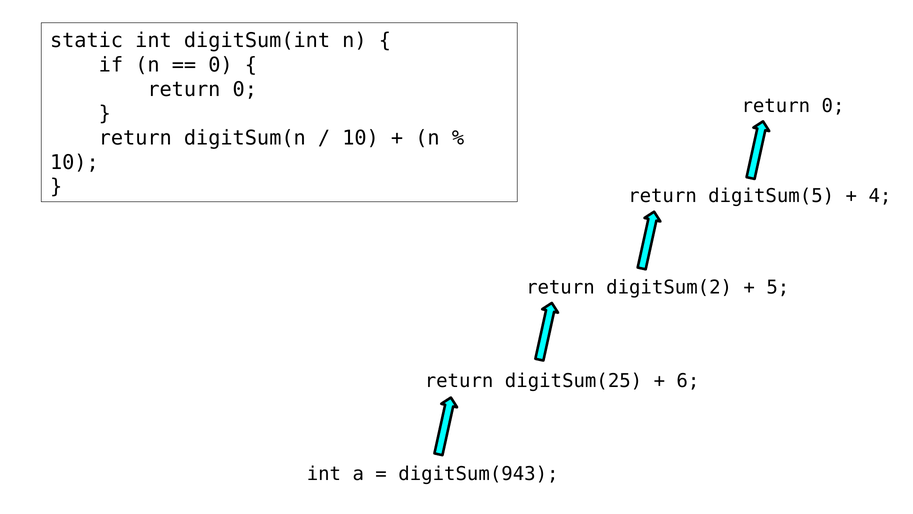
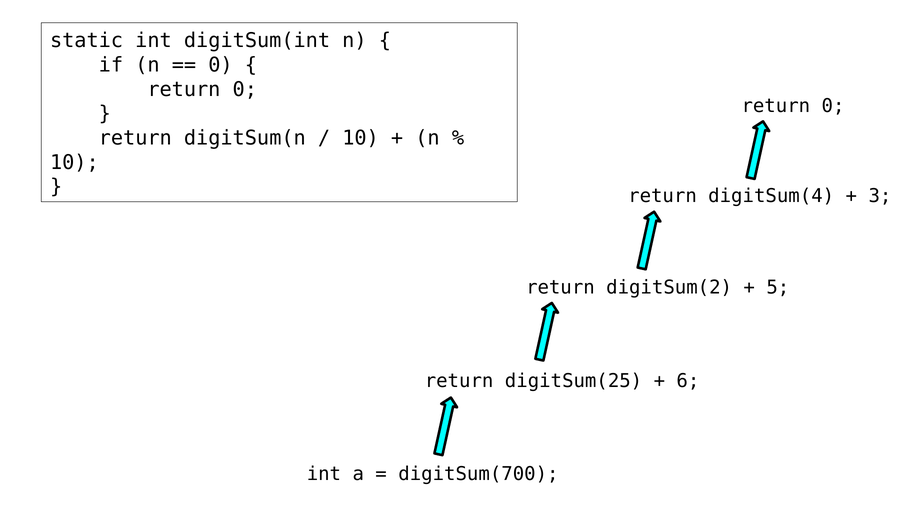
digitSum(5: digitSum(5 -> digitSum(4 (771, 196)
4: 4 -> 3 (880, 196)
digitSum(943: digitSum(943 -> digitSum(700 (478, 474)
